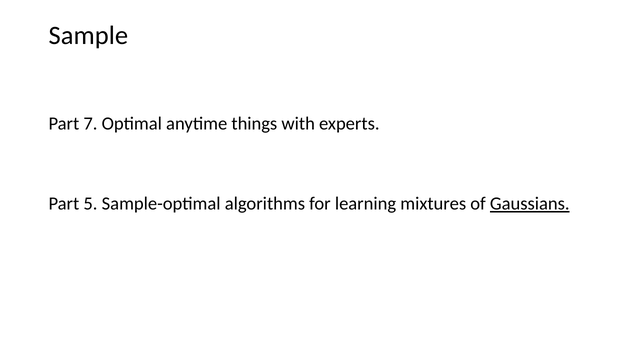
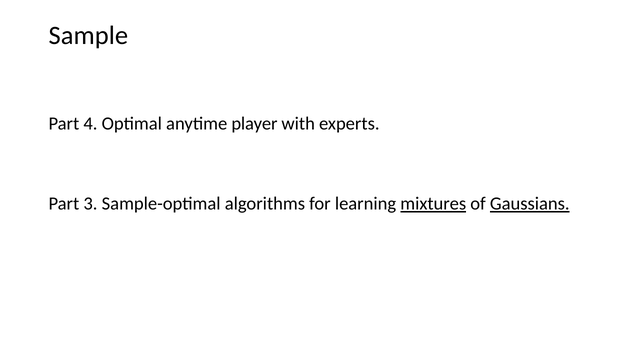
7: 7 -> 4 (90, 124)
things: things -> player (254, 124)
5: 5 -> 3 (90, 204)
mixtures underline: none -> present (433, 204)
